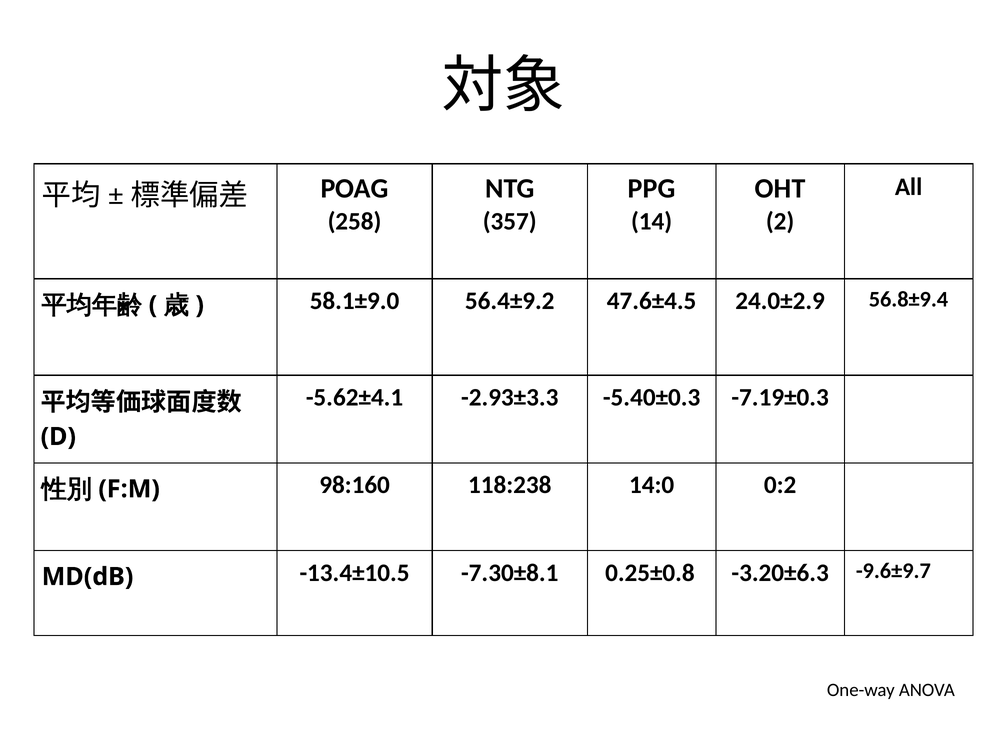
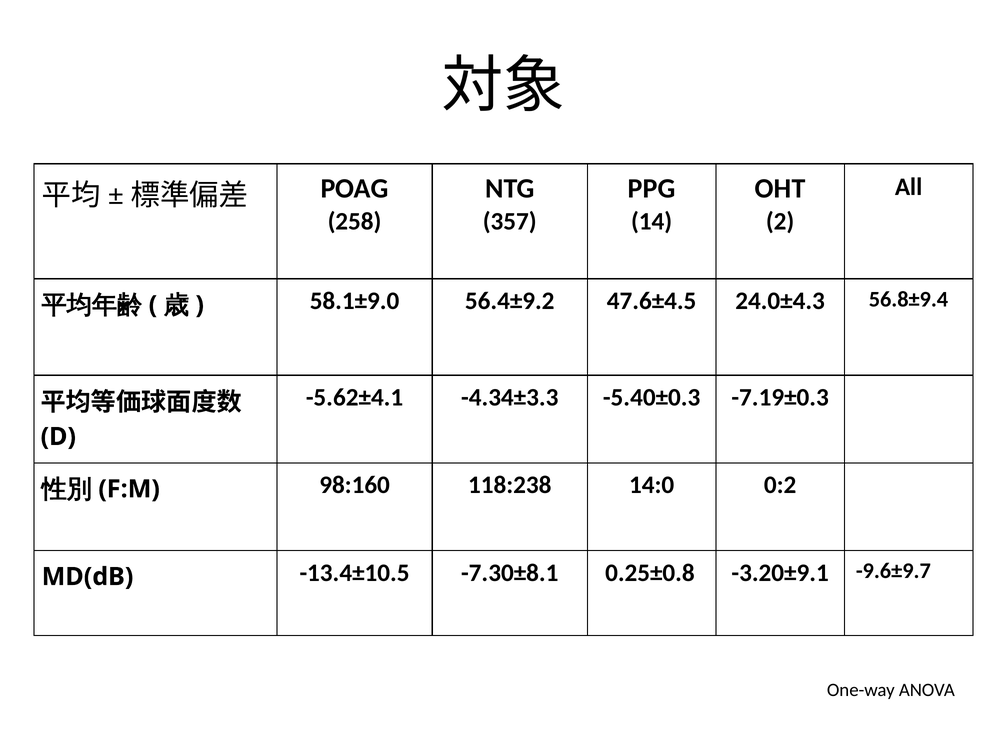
24.0±2.9: 24.0±2.9 -> 24.0±4.3 (780, 301)
-2.93±3.3: -2.93±3.3 -> -4.34±3.3 (510, 398)
-3.20±6.3: -3.20±6.3 -> -3.20±9.1 (780, 573)
